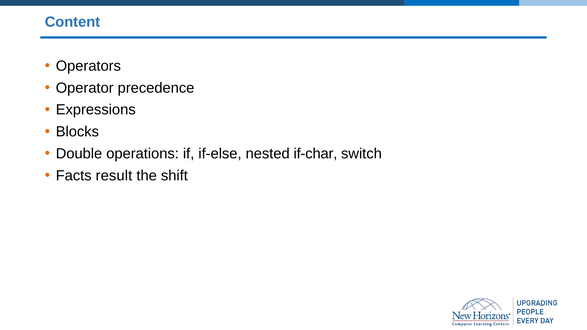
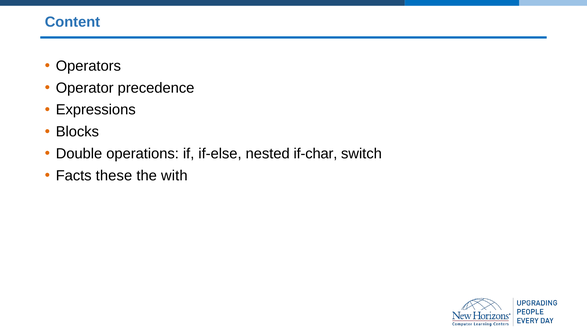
result: result -> these (114, 176)
shift: shift -> with (174, 176)
